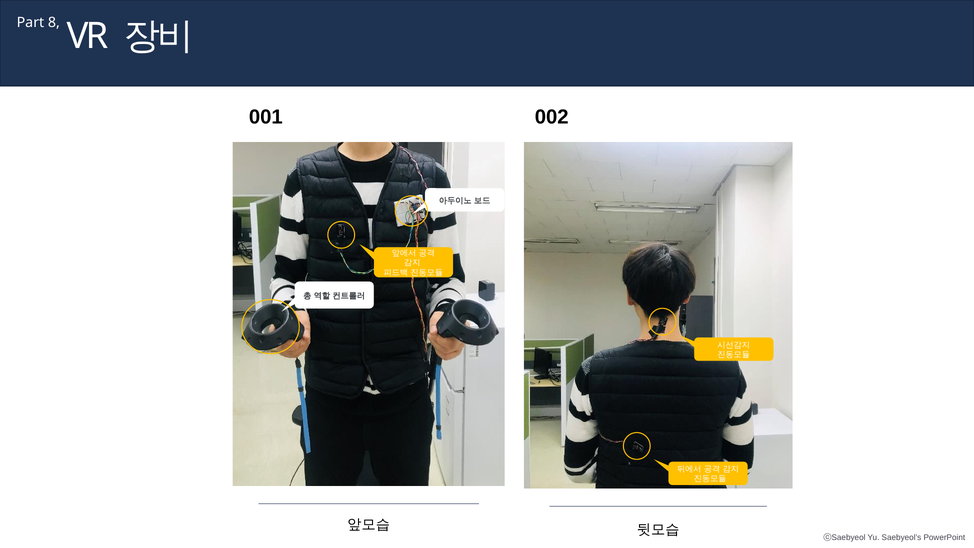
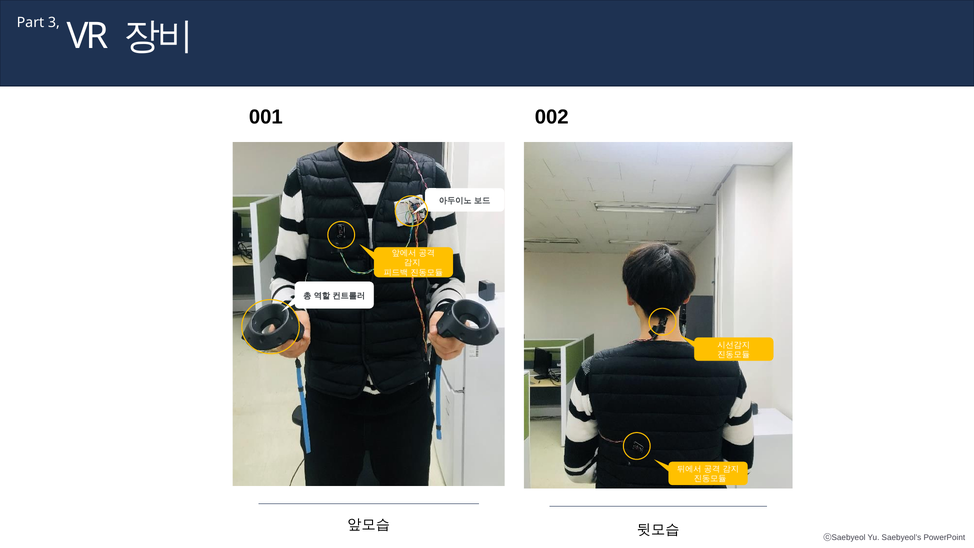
8: 8 -> 3 (54, 22)
